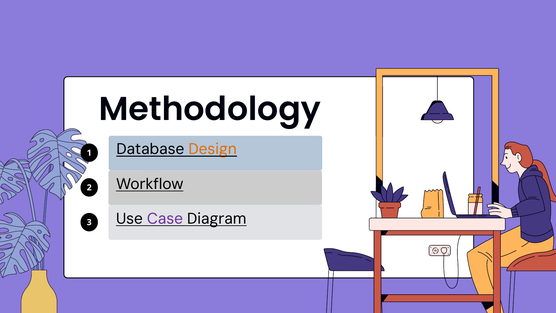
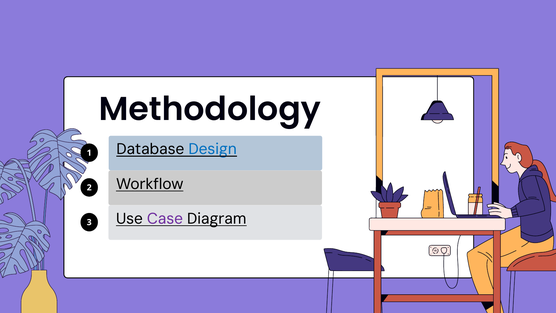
Design colour: orange -> blue (213, 149)
